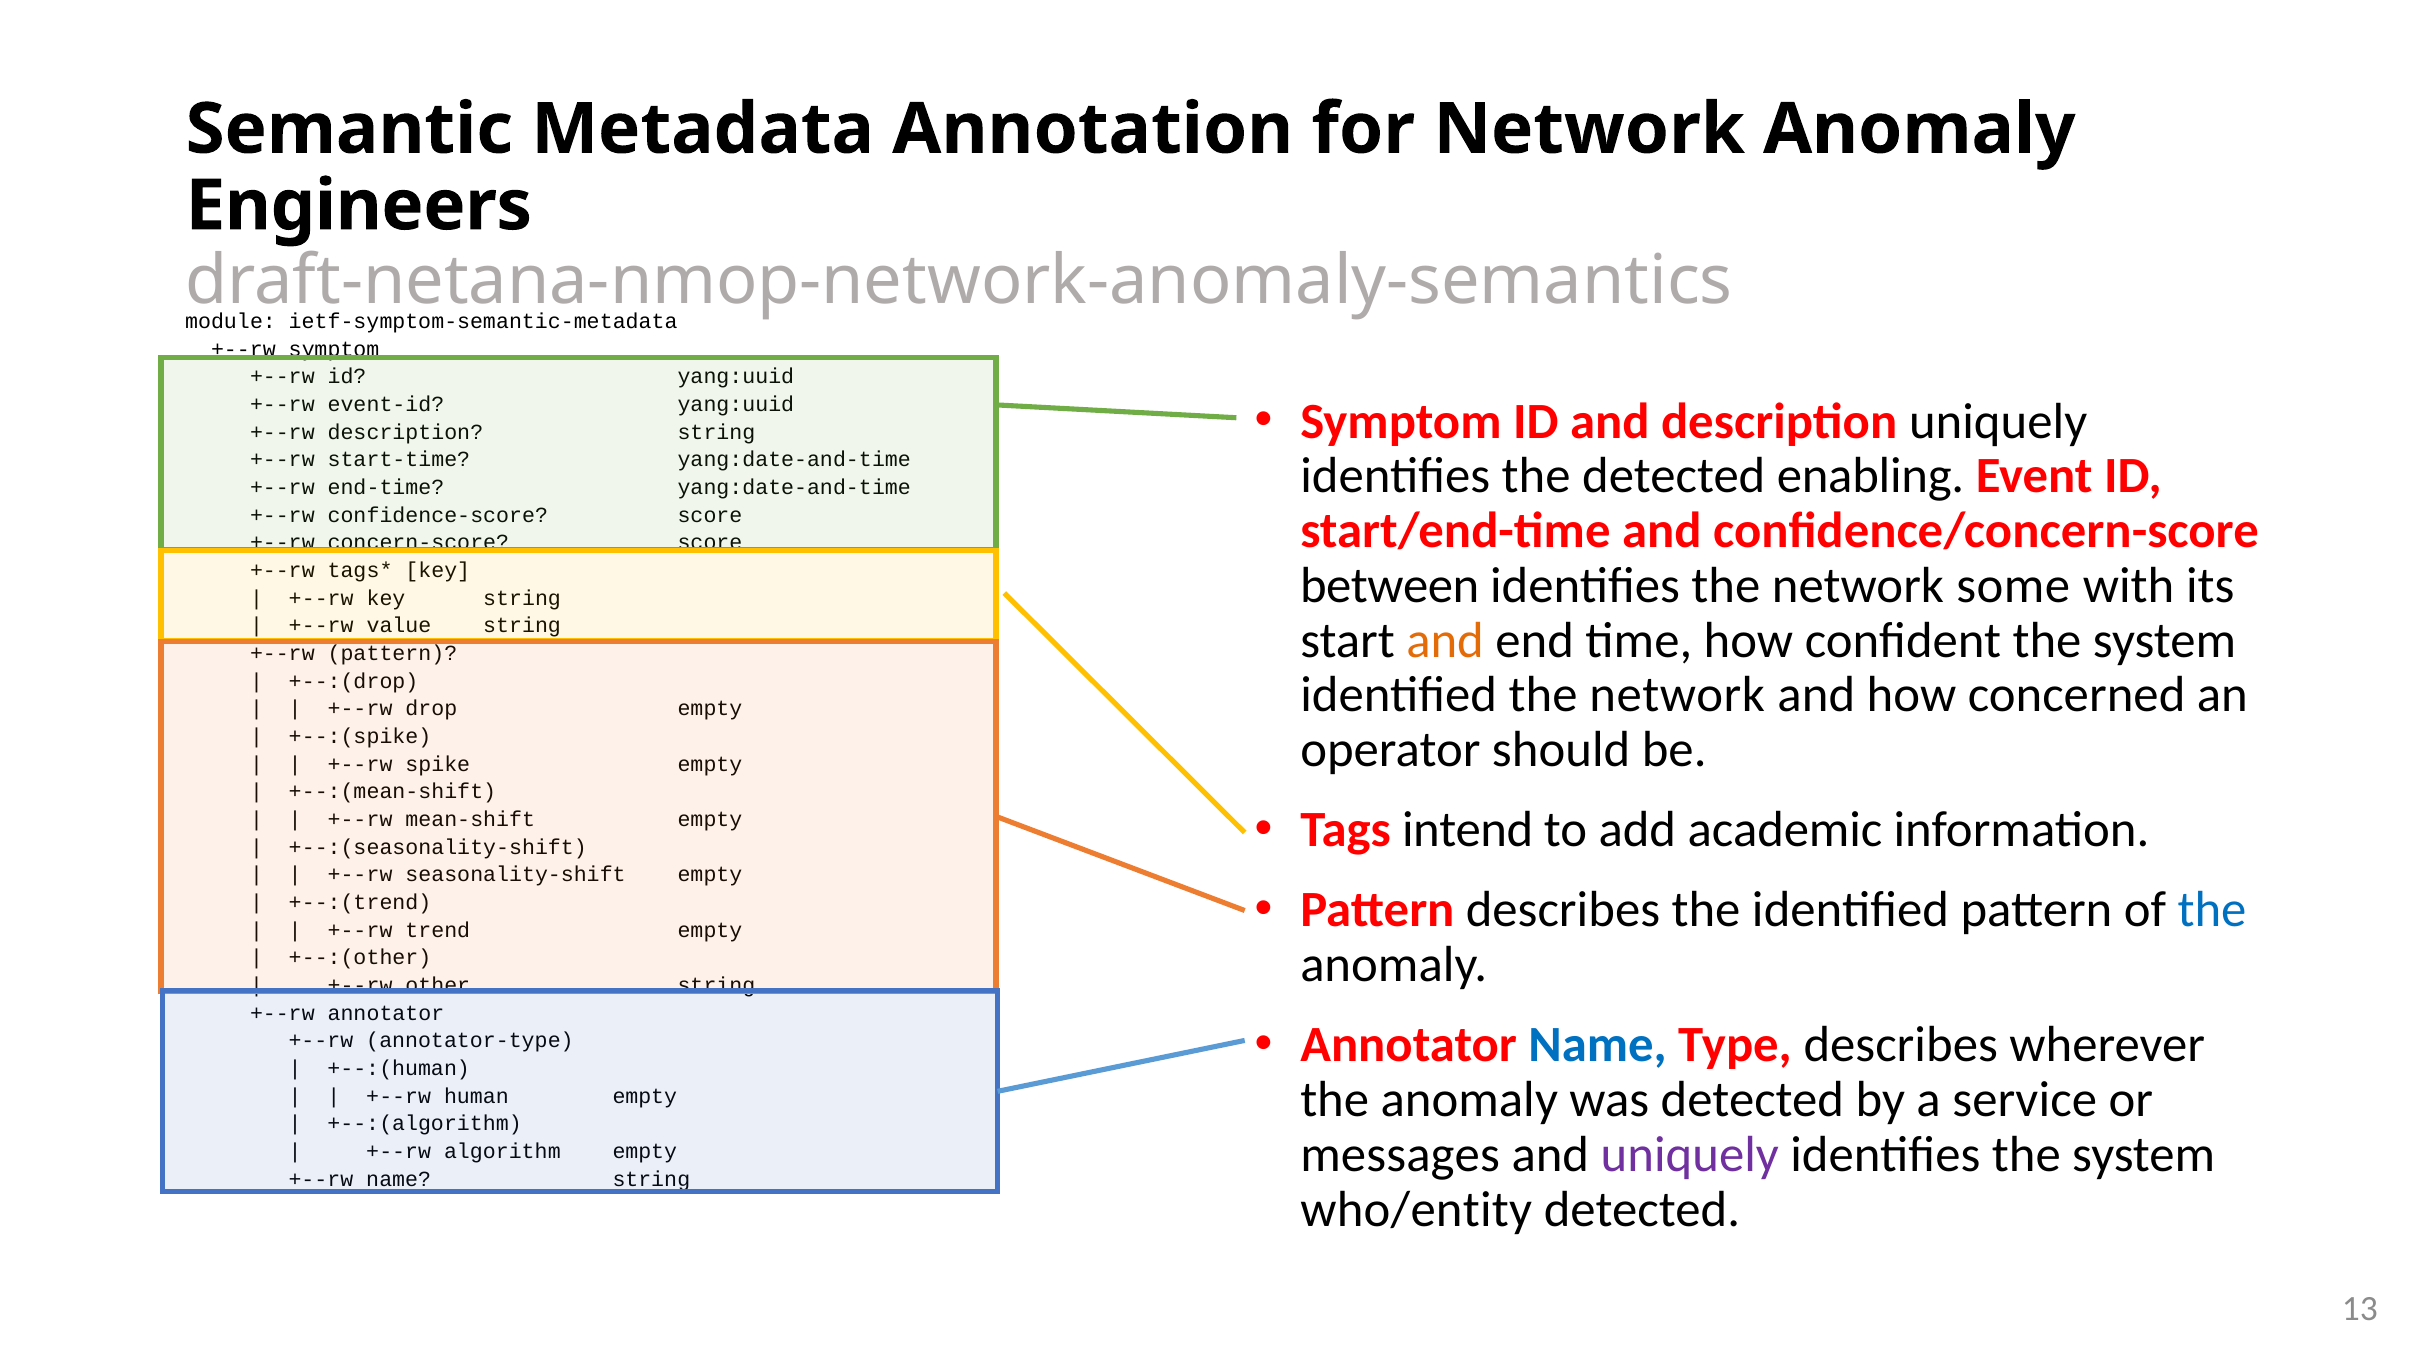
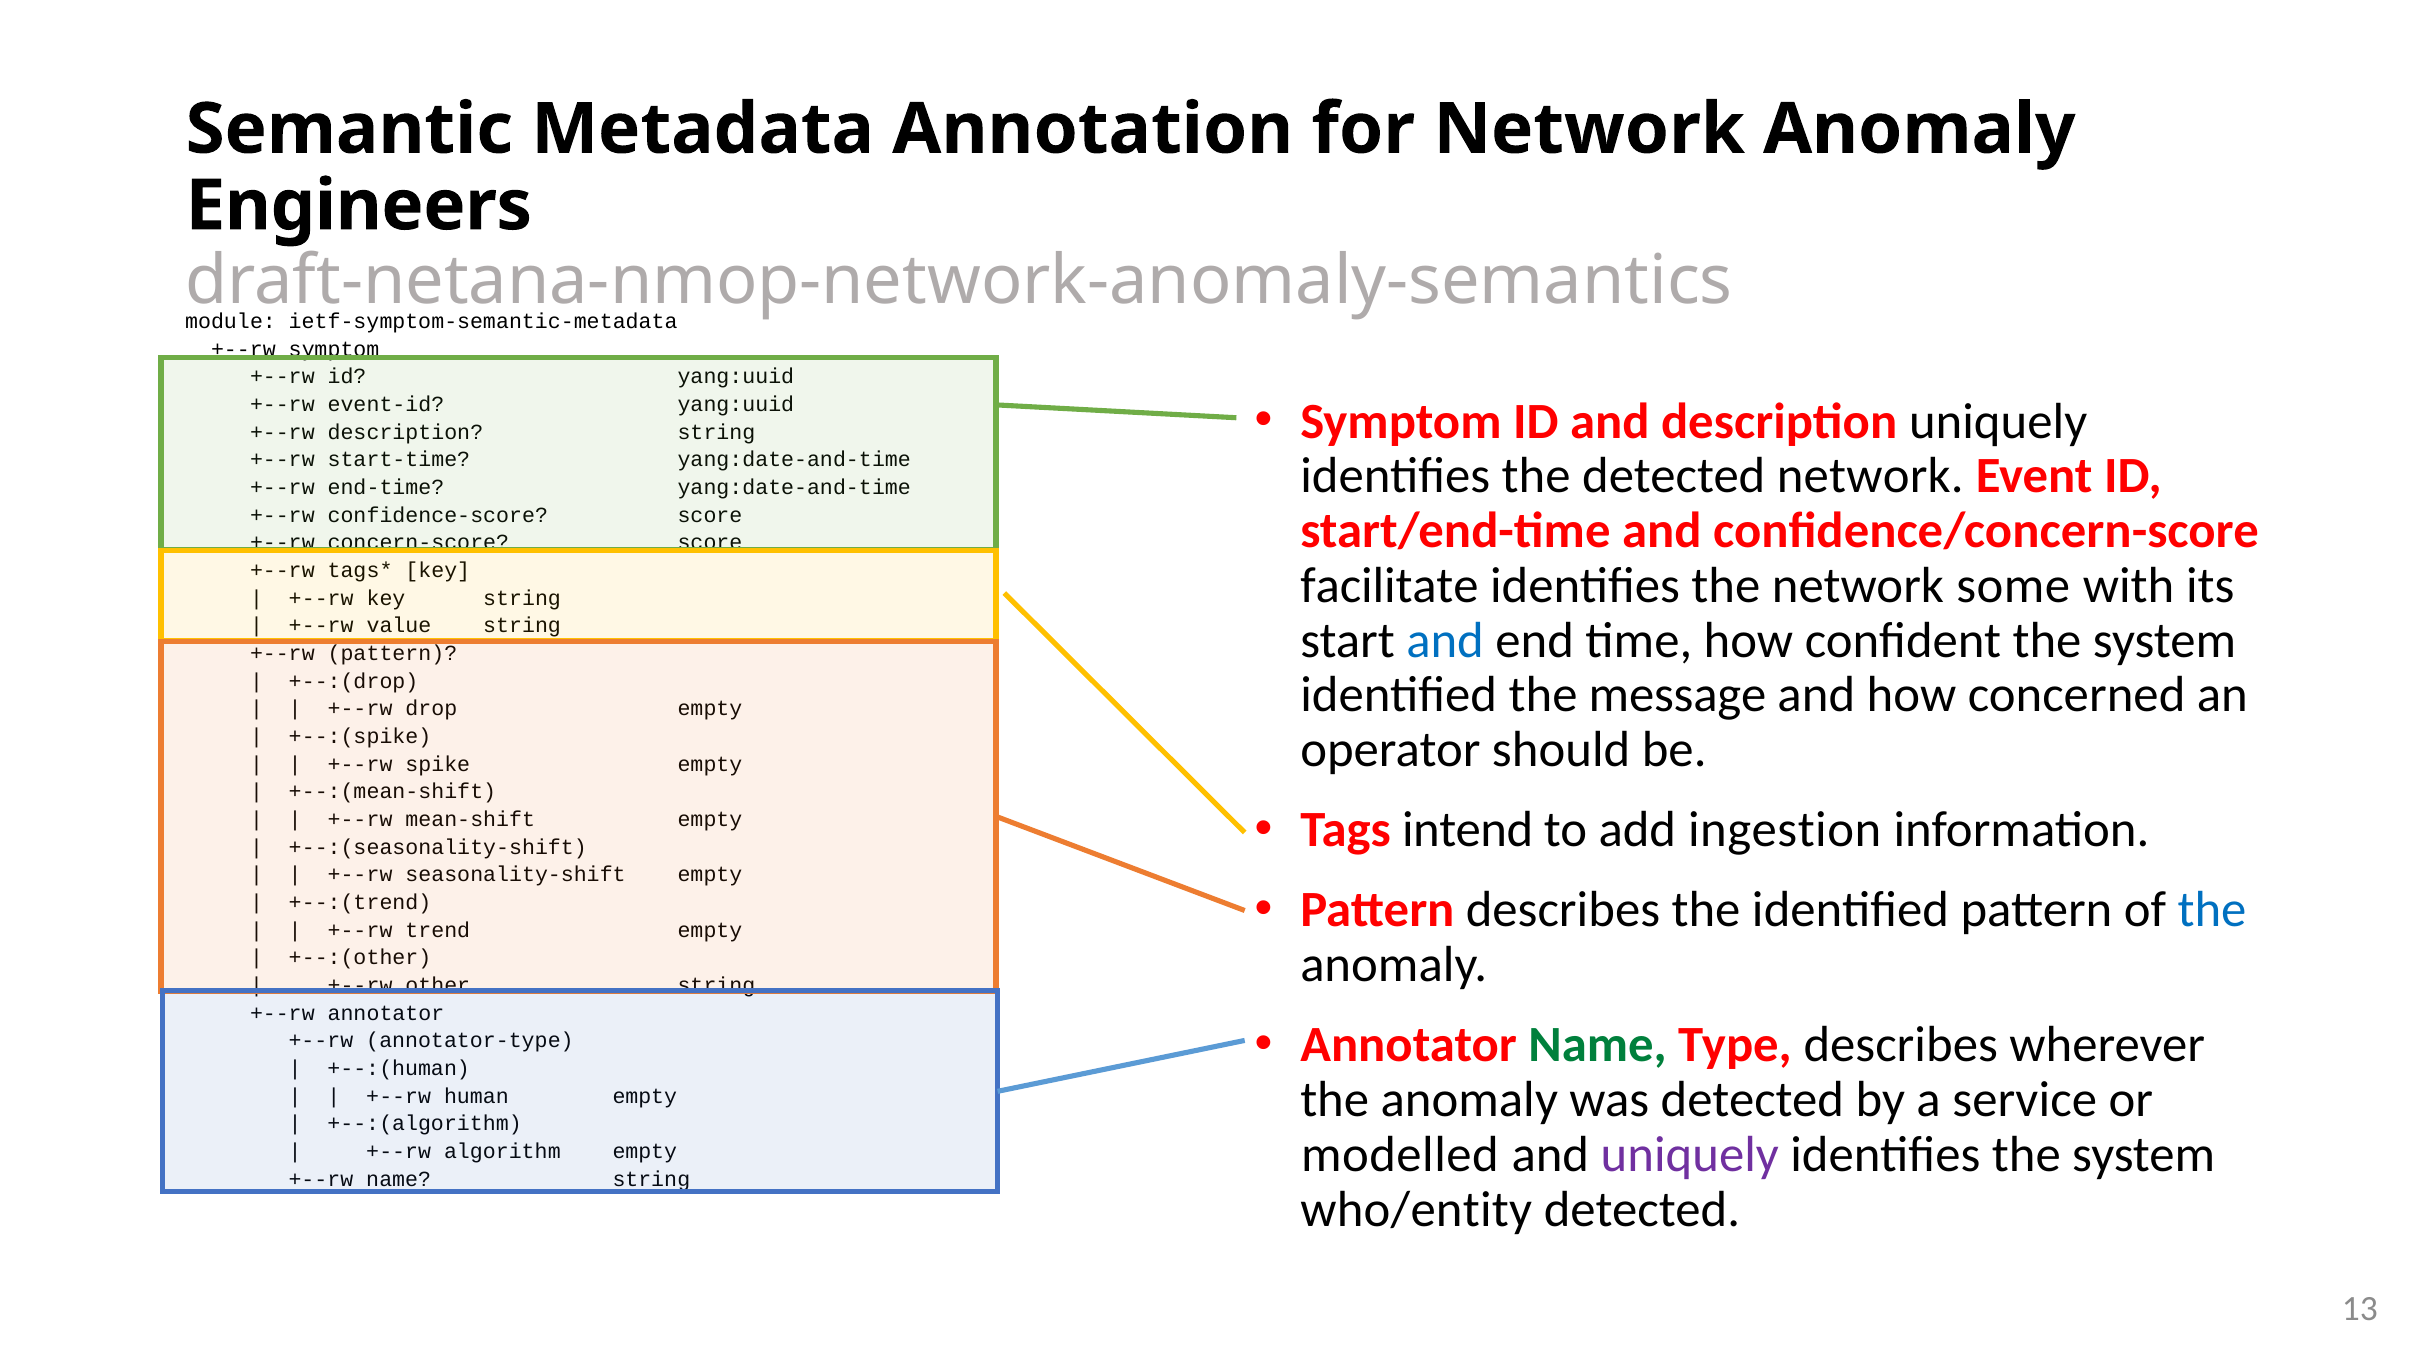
detected enabling: enabling -> network (1870, 476)
between: between -> facilitate (1389, 586)
and colour: orange -> blue (1445, 640)
identified the network: network -> message (1678, 695)
academic: academic -> ingestion (1785, 830)
Name colour: blue -> green (1598, 1045)
messages: messages -> modelled (1400, 1155)
